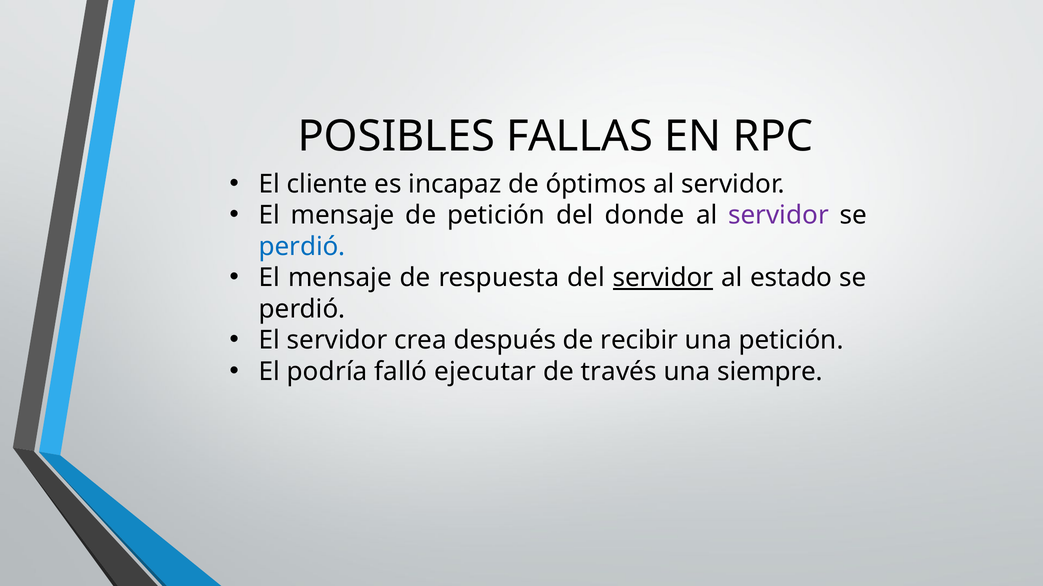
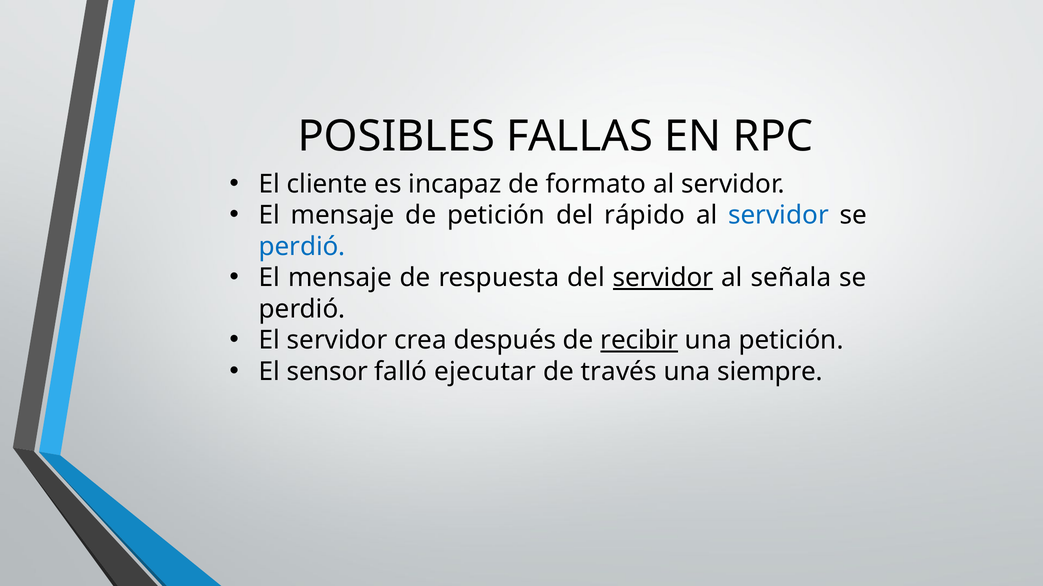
óptimos: óptimos -> formato (596, 184)
donde: donde -> rápido (645, 216)
servidor colour: purple -> blue (778, 216)
estado: estado -> señala (791, 278)
recibir underline: none -> present (639, 341)
podría: podría -> sensor (327, 372)
